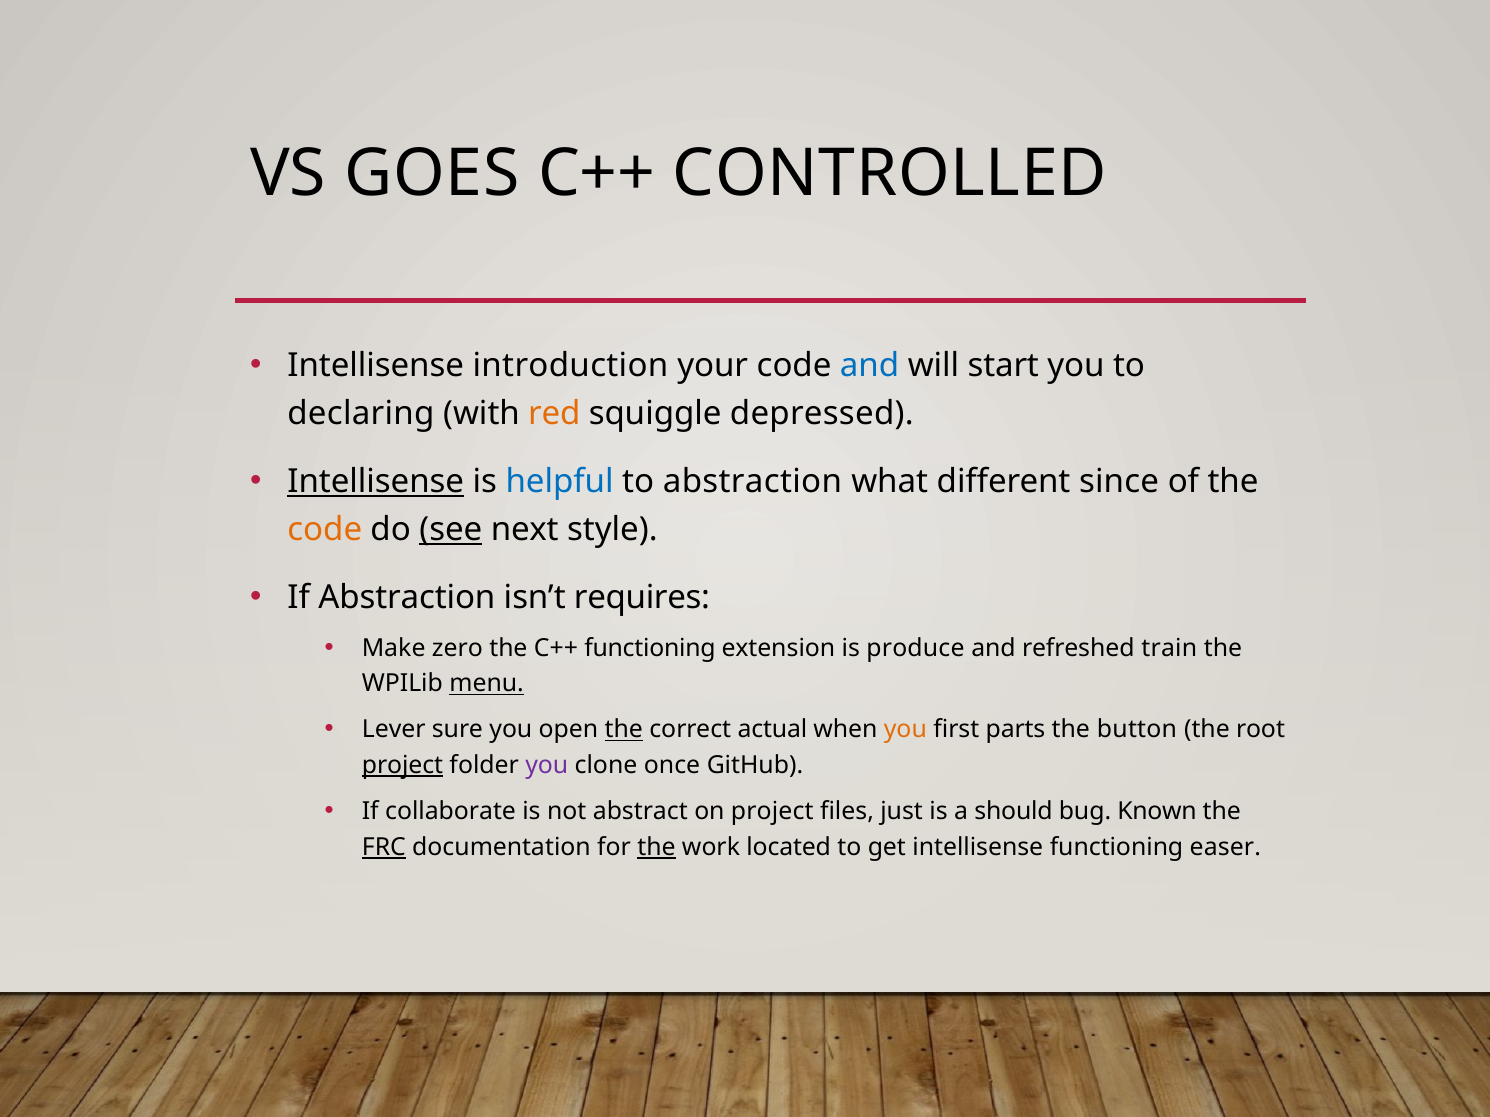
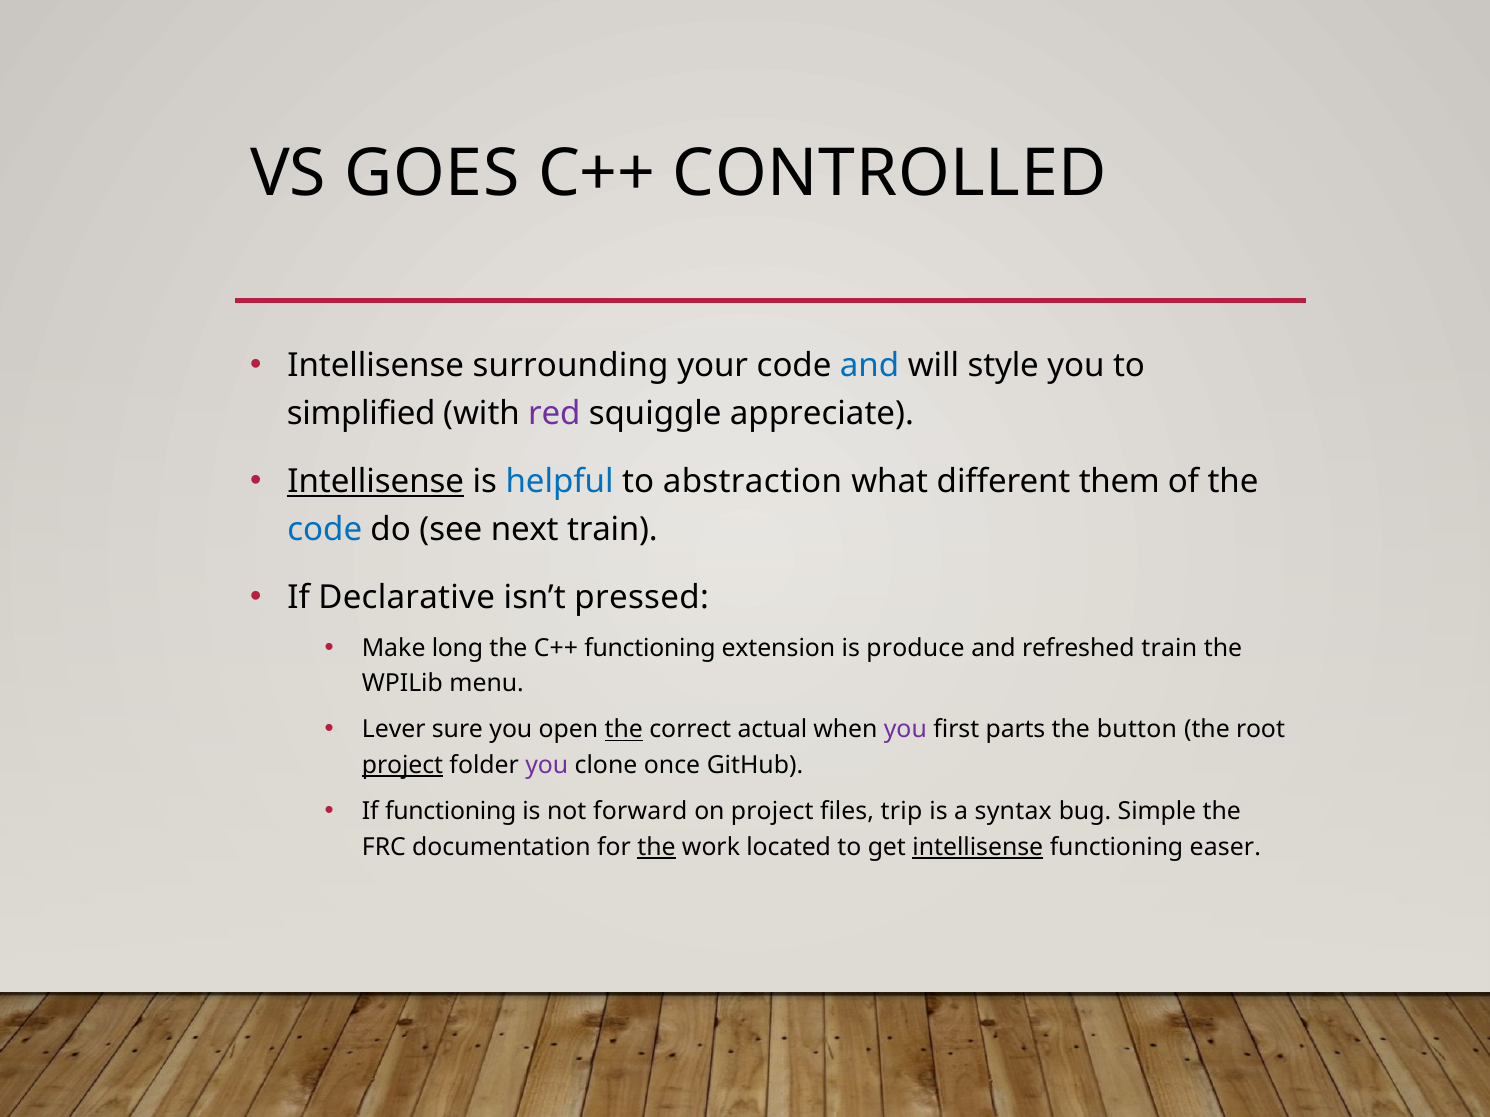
introduction: introduction -> surrounding (571, 366)
start: start -> style (1003, 366)
declaring: declaring -> simplified (361, 414)
red colour: orange -> purple (554, 414)
depressed: depressed -> appreciate (822, 414)
since: since -> them (1119, 482)
code colour: orange -> blue (325, 530)
see underline: present -> none (451, 530)
next style: style -> train (612, 530)
If Abstraction: Abstraction -> Declarative (407, 598)
requires: requires -> pressed (642, 598)
zero: zero -> long (457, 648)
menu underline: present -> none (487, 684)
you colour: orange -> purple (905, 730)
If collaborate: collaborate -> functioning (451, 812)
abstract: abstract -> forward (640, 812)
just: just -> trip (901, 812)
should: should -> syntax (1013, 812)
Known: Known -> Simple (1157, 812)
FRC underline: present -> none (384, 848)
intellisense underline: none -> present (978, 848)
